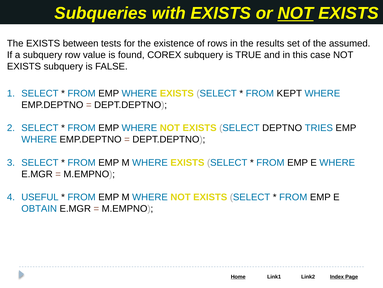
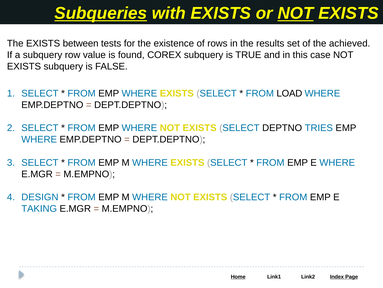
Subqueries underline: none -> present (101, 13)
assumed: assumed -> achieved (350, 43)
KEPT: KEPT -> LOAD (289, 93)
USEFUL: USEFUL -> DESIGN (40, 197)
OBTAIN: OBTAIN -> TAKING (39, 208)
